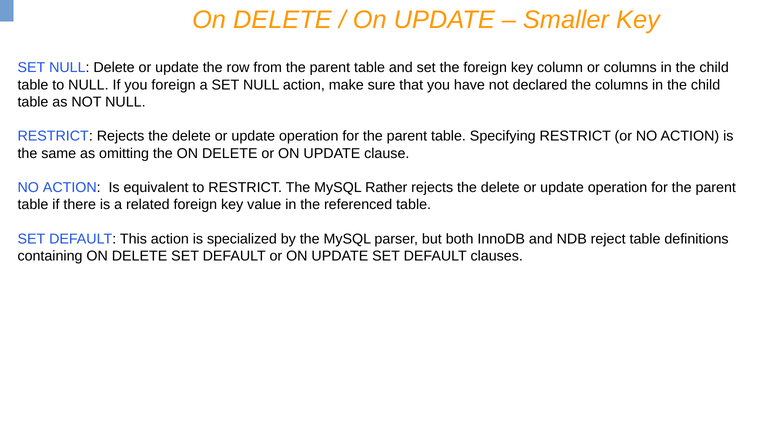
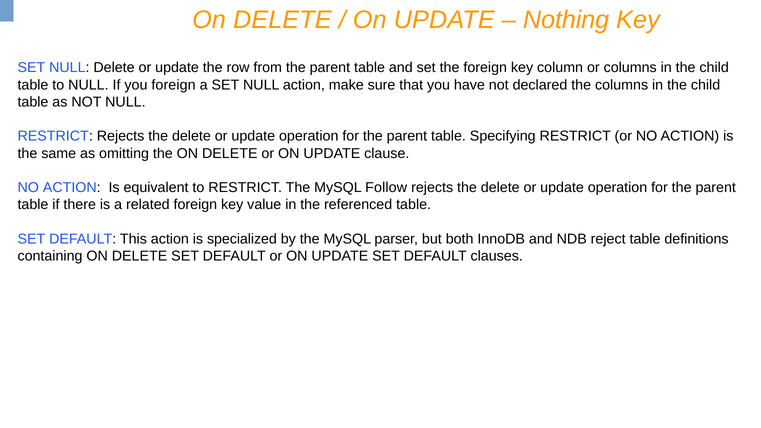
Smaller: Smaller -> Nothing (566, 20)
Rather: Rather -> Follow (386, 188)
